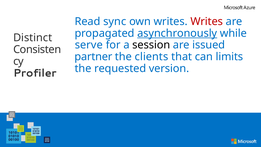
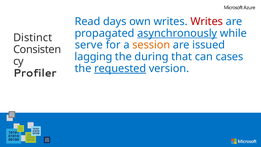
sync: sync -> days (115, 21)
session colour: black -> orange (151, 45)
partner: partner -> lagging (93, 57)
clients: clients -> during (152, 57)
limits: limits -> cases (229, 57)
requested underline: none -> present (120, 68)
